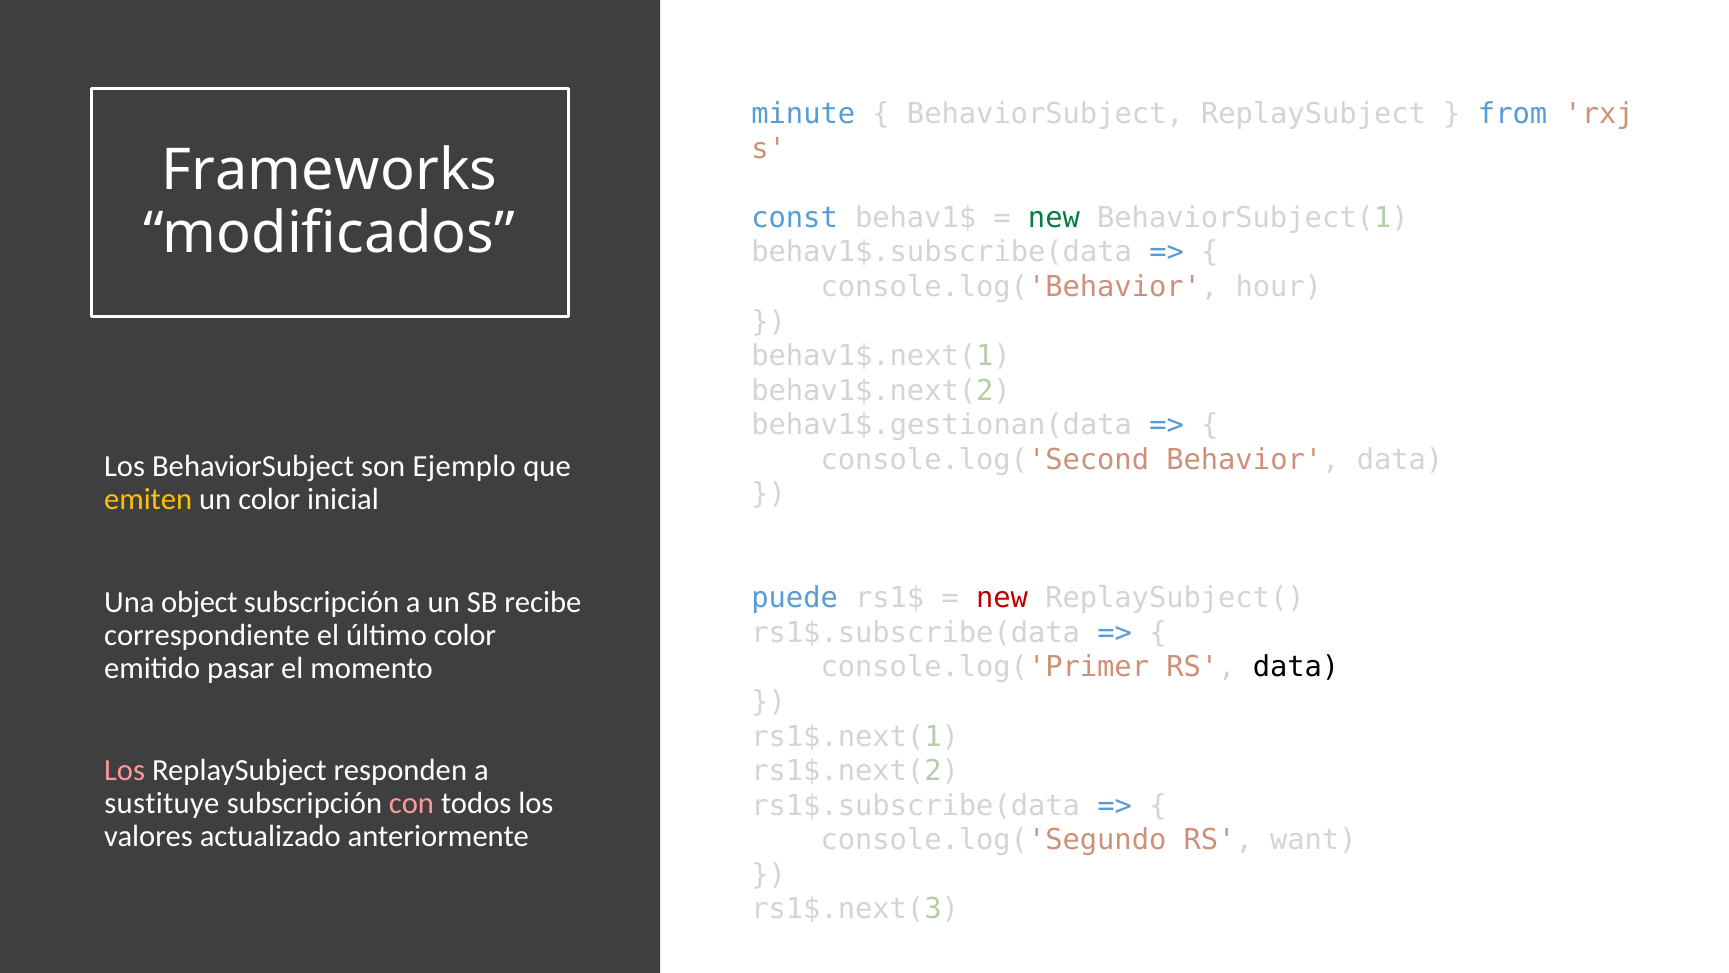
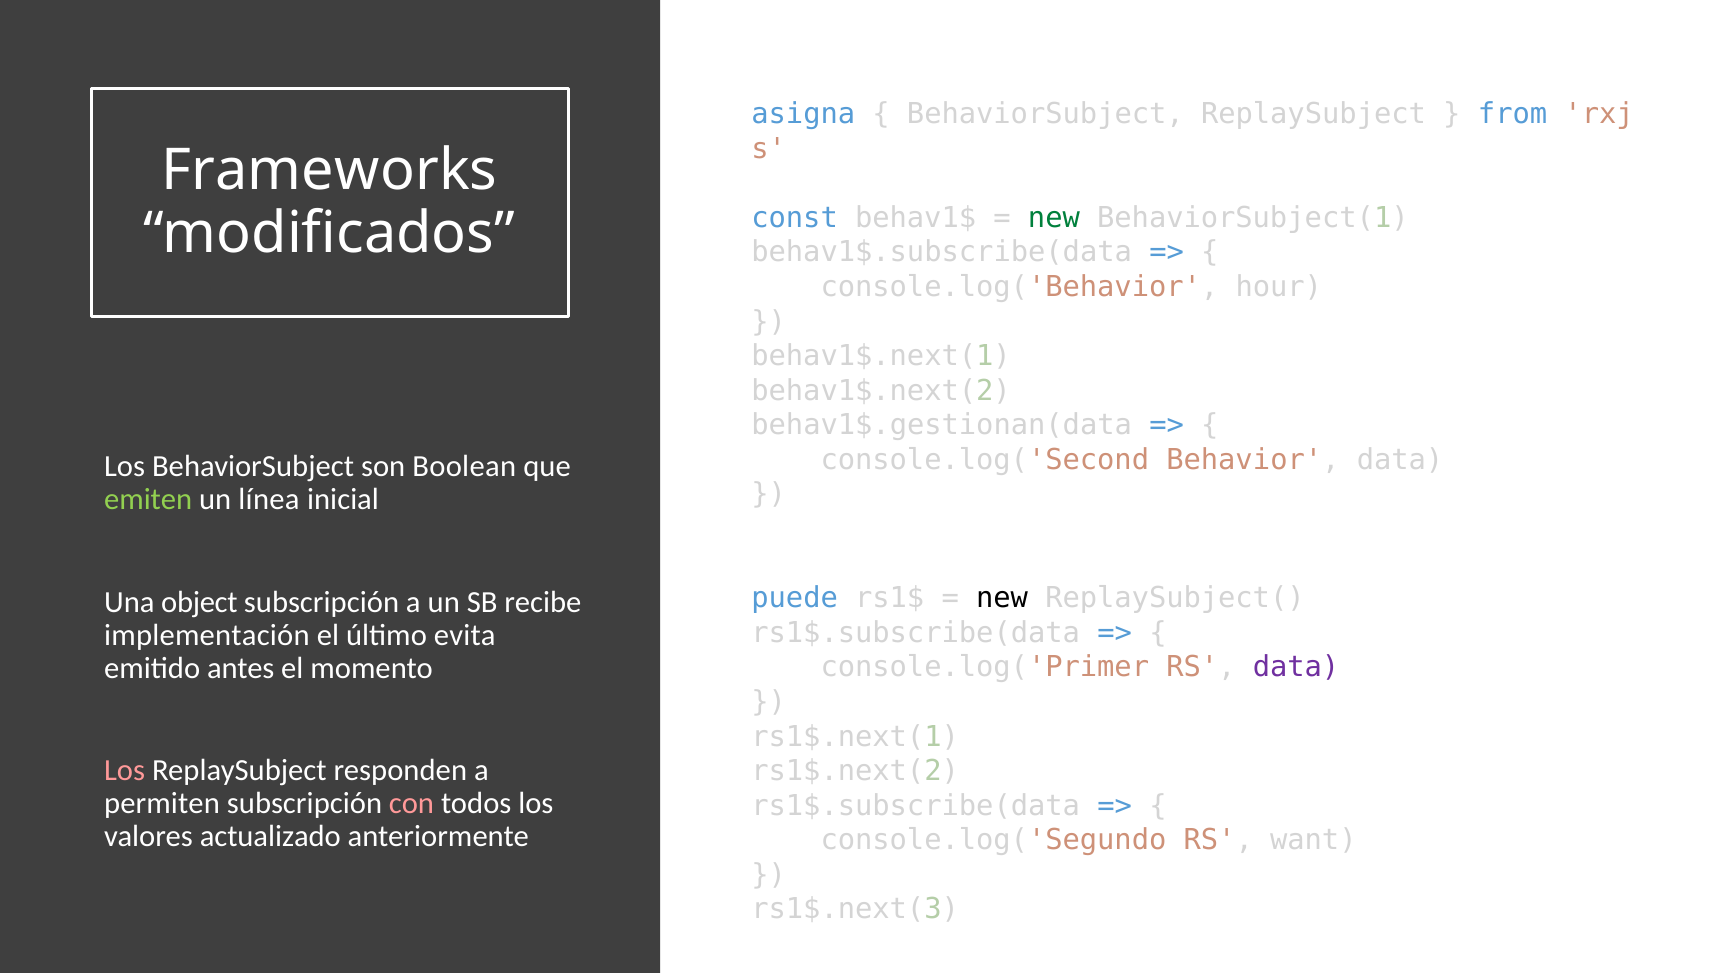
minute: minute -> asigna (803, 114)
Ejemplo: Ejemplo -> Boolean (464, 466)
emiten colour: yellow -> light green (148, 500)
un color: color -> línea (269, 500)
new colour: red -> black (1002, 598)
correspondiente: correspondiente -> implementación (207, 635)
último color: color -> evita (465, 635)
data colour: black -> purple (1296, 667)
pasar: pasar -> antes (241, 668)
sustituye: sustituye -> permiten (162, 803)
